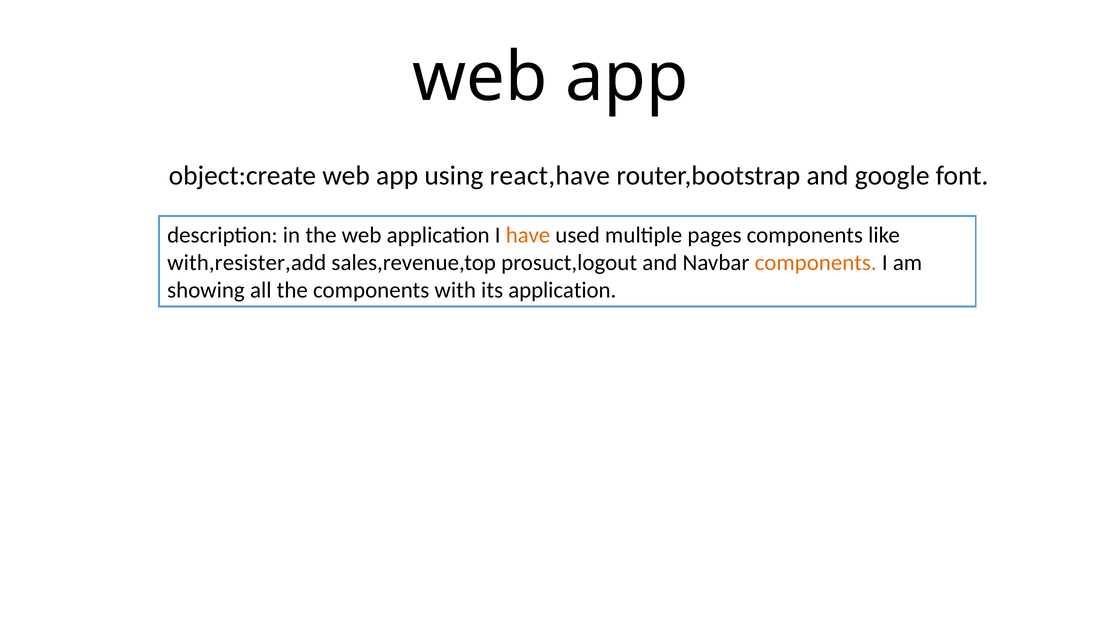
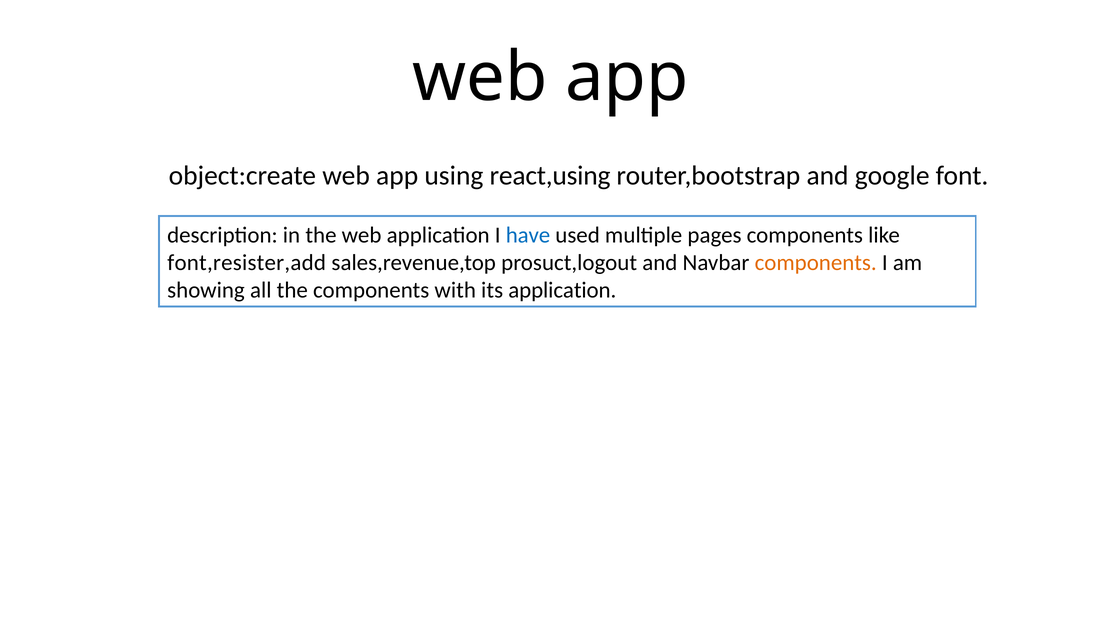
react,have: react,have -> react,using (550, 176)
have colour: orange -> blue (528, 235)
with,resister,add: with,resister,add -> font,resister,add (247, 263)
